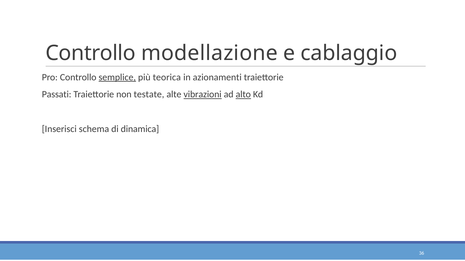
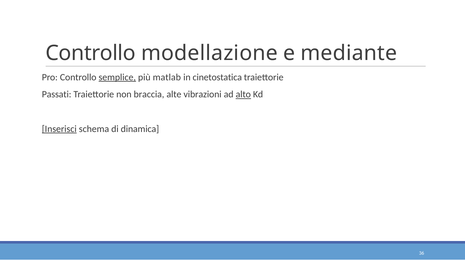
cablaggio: cablaggio -> mediante (349, 53)
teorica: teorica -> matlab (167, 77)
azionamenti: azionamenti -> cinetostatica (217, 77)
testate: testate -> braccia (149, 95)
vibrazioni underline: present -> none (203, 95)
Inserisci underline: none -> present (59, 129)
